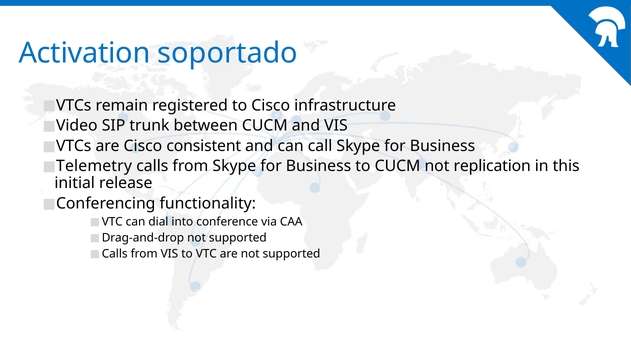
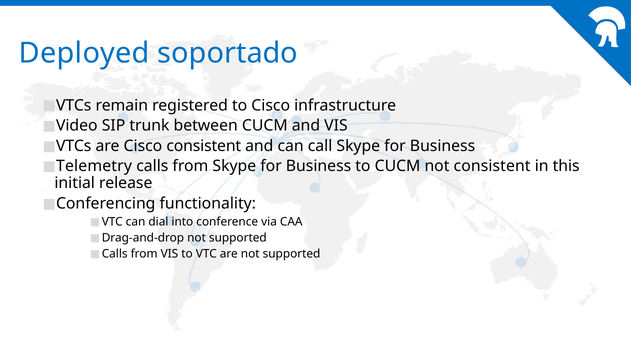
Activation: Activation -> Deployed (84, 53)
not replication: replication -> consistent (492, 166)
